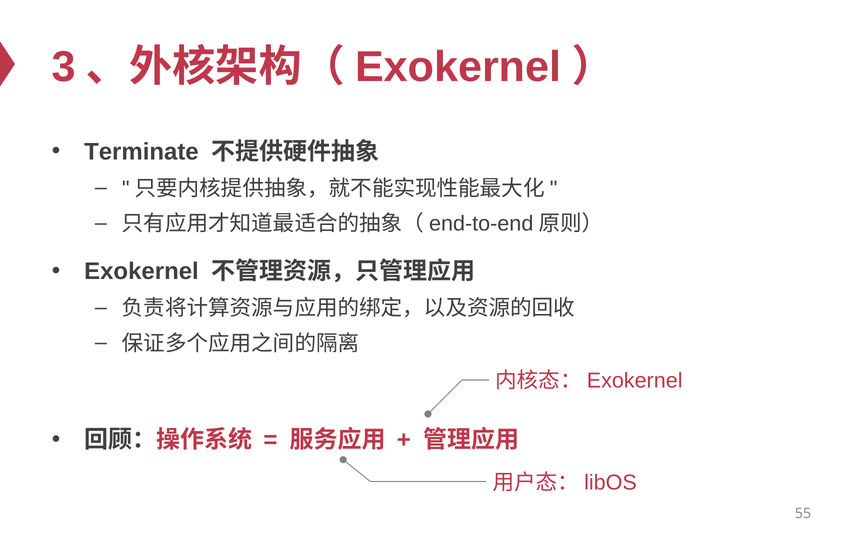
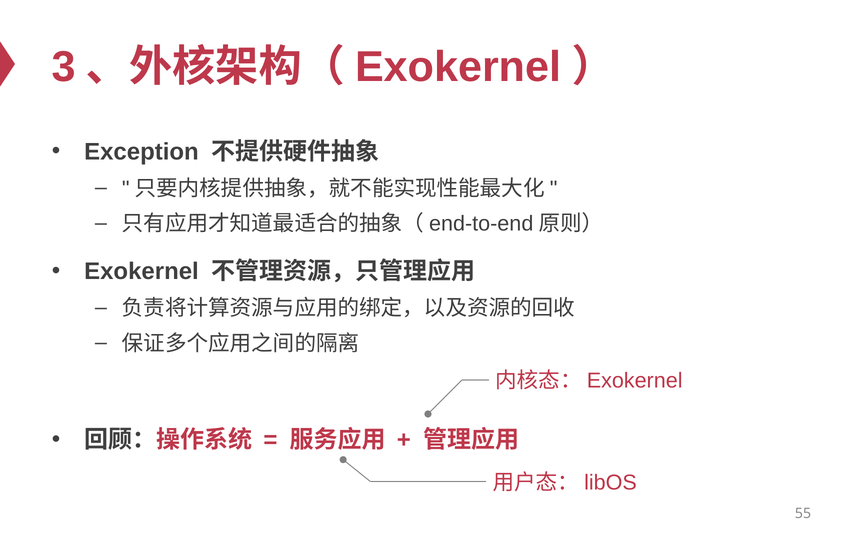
Terminate: Terminate -> Exception (141, 152)
